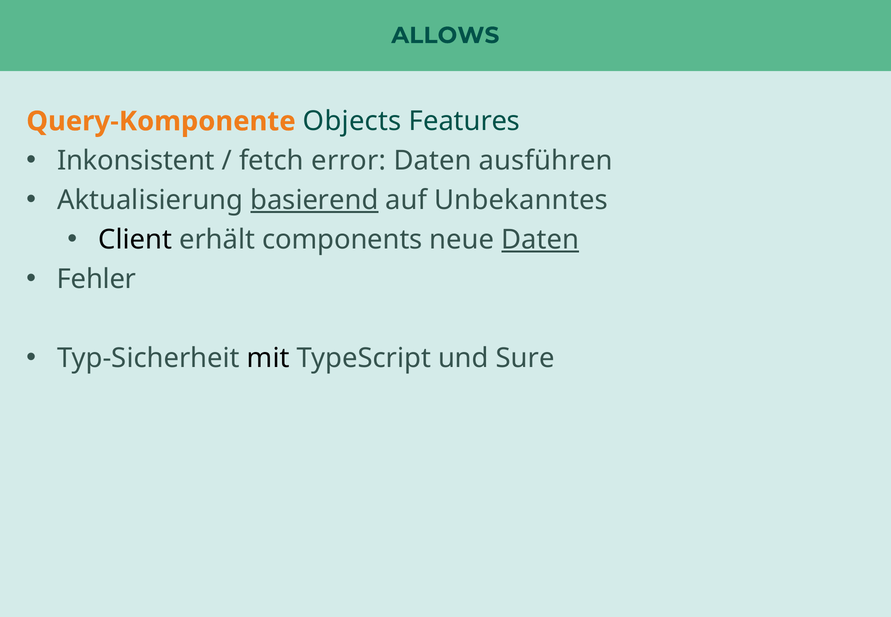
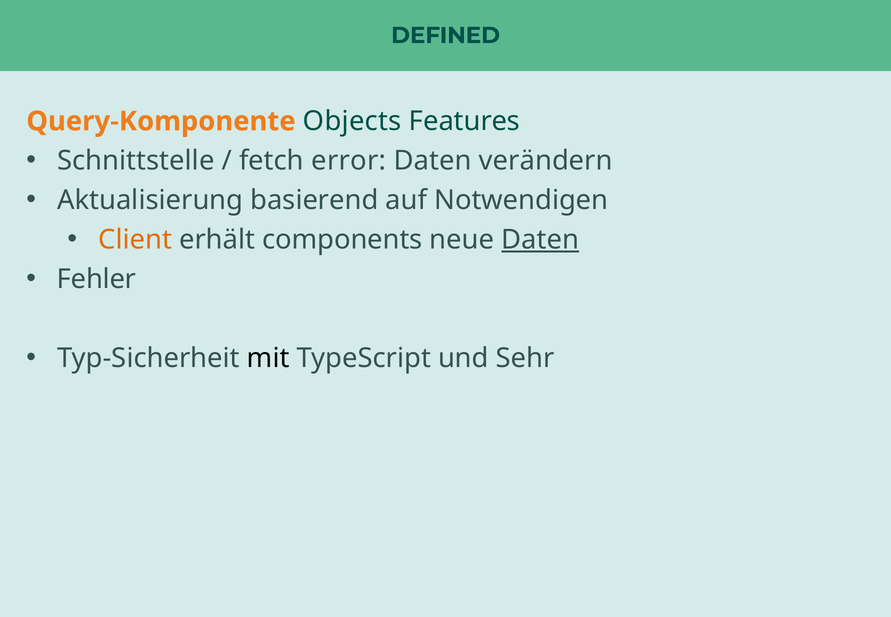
ALLOWS: ALLOWS -> DEFINED (446, 35)
Inkonsistent: Inkonsistent -> Schnittstelle (136, 161)
ausführen: ausführen -> verändern (546, 161)
basierend underline: present -> none (314, 200)
Unbekanntes: Unbekanntes -> Notwendigen (521, 200)
Client colour: black -> orange (135, 240)
Sure: Sure -> Sehr (525, 358)
